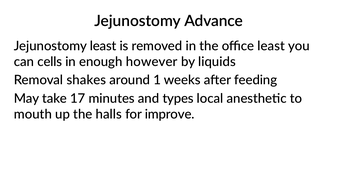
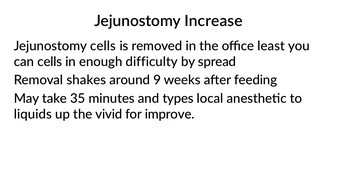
Advance: Advance -> Increase (213, 21)
Jejunostomy least: least -> cells (103, 46)
however: however -> difficulty (152, 62)
liquids: liquids -> spread (217, 62)
1: 1 -> 9 (157, 80)
17: 17 -> 35 (78, 99)
mouth: mouth -> liquids (33, 114)
halls: halls -> vivid (109, 114)
